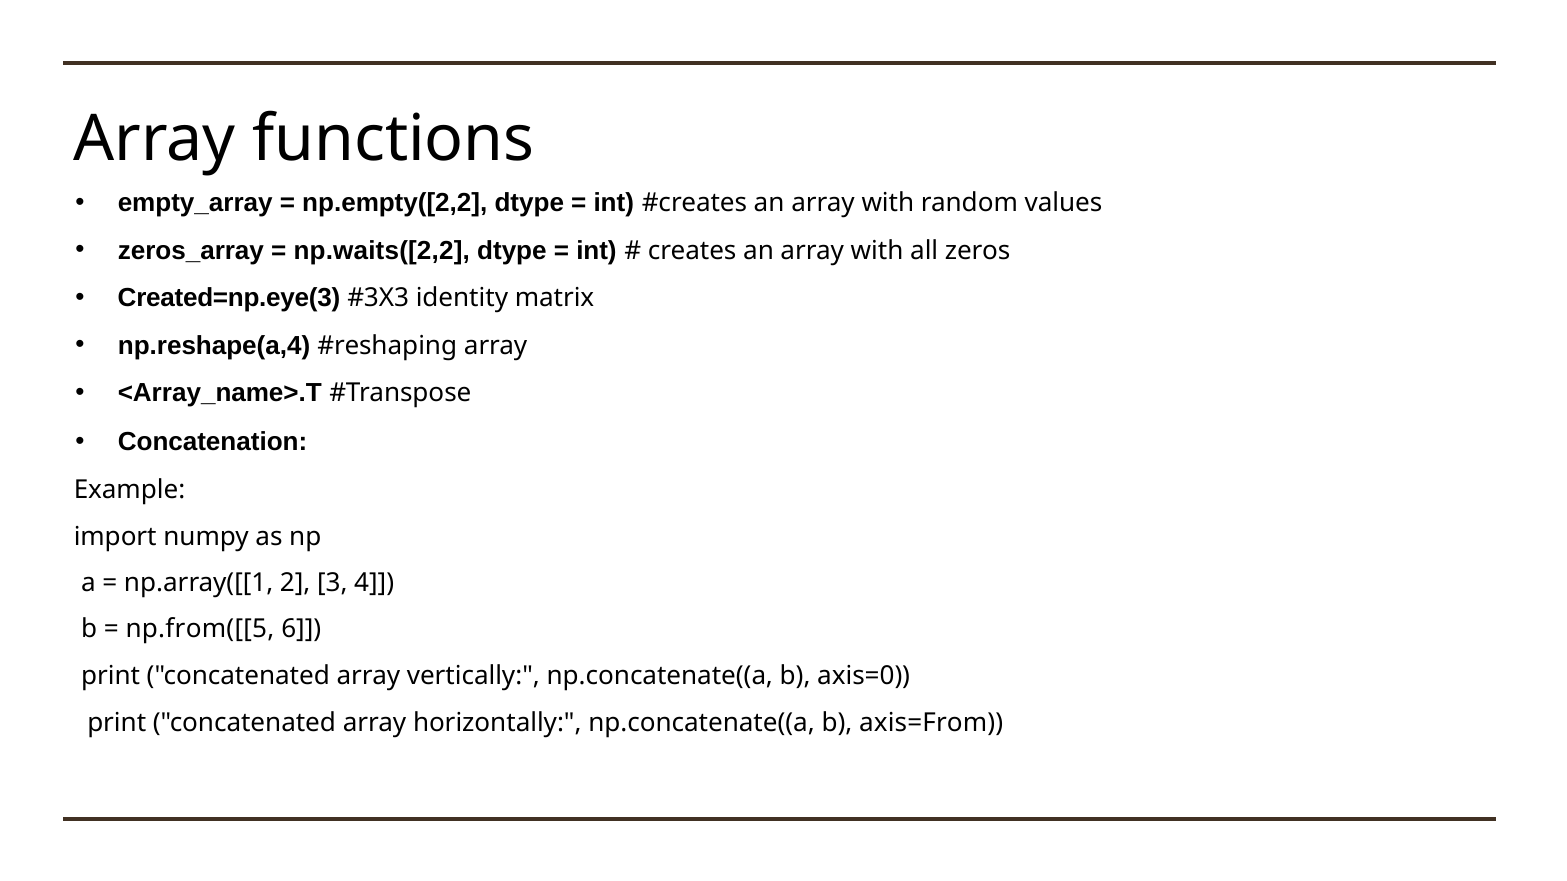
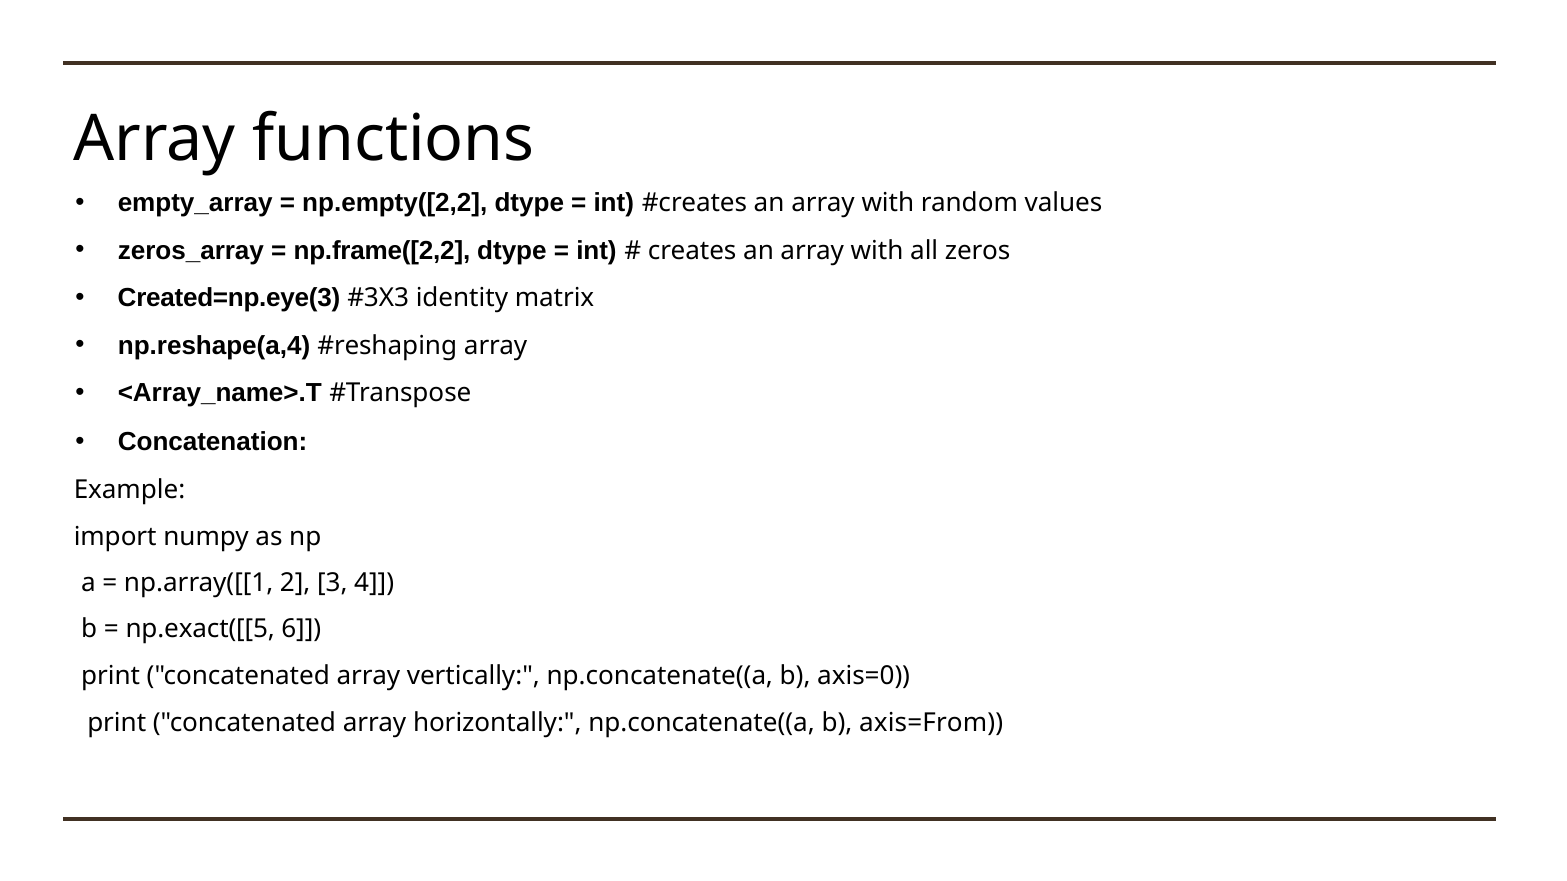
np.waits([2,2: np.waits([2,2 -> np.frame([2,2 (382, 251)
np.from([[5: np.from([[5 -> np.exact([[5 (200, 629)
